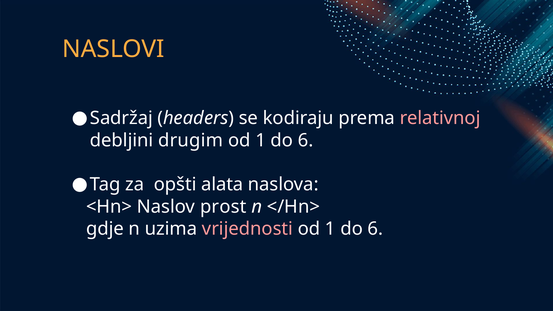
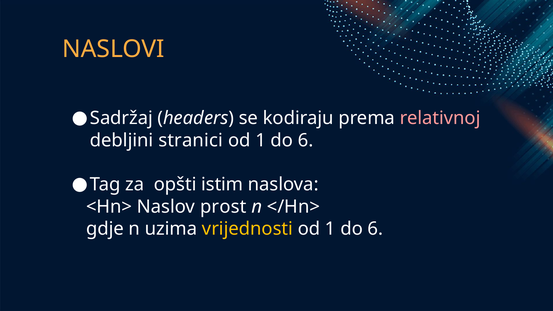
drugim: drugim -> stranici (191, 140)
alata: alata -> istim (222, 185)
vrijednosti colour: pink -> yellow (247, 229)
